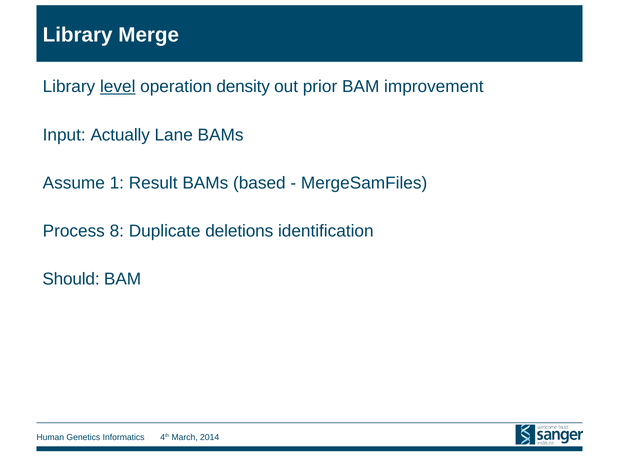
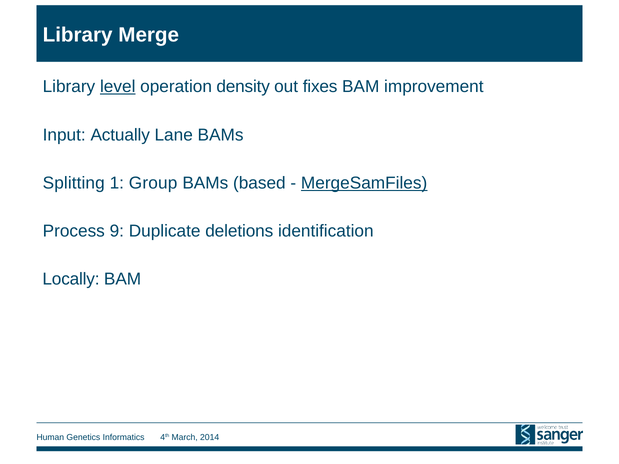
prior: prior -> fixes (320, 87)
Assume: Assume -> Splitting (74, 183)
Result: Result -> Group (153, 183)
MergeSamFiles underline: none -> present (364, 183)
8: 8 -> 9 (117, 231)
Should: Should -> Locally (71, 279)
